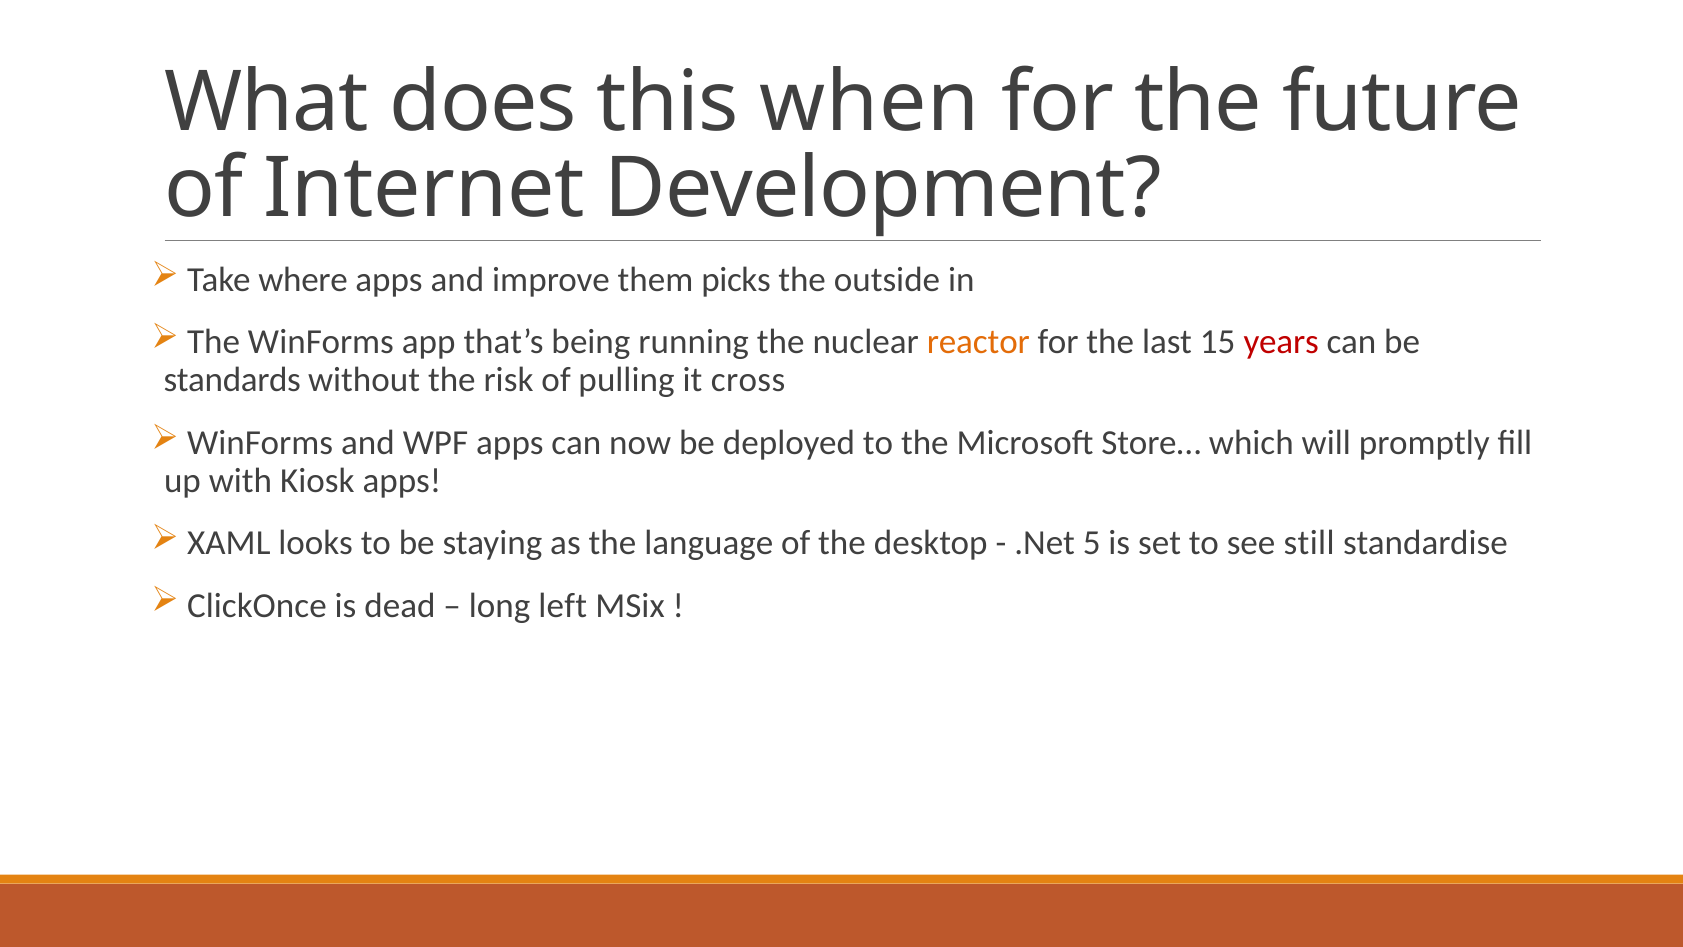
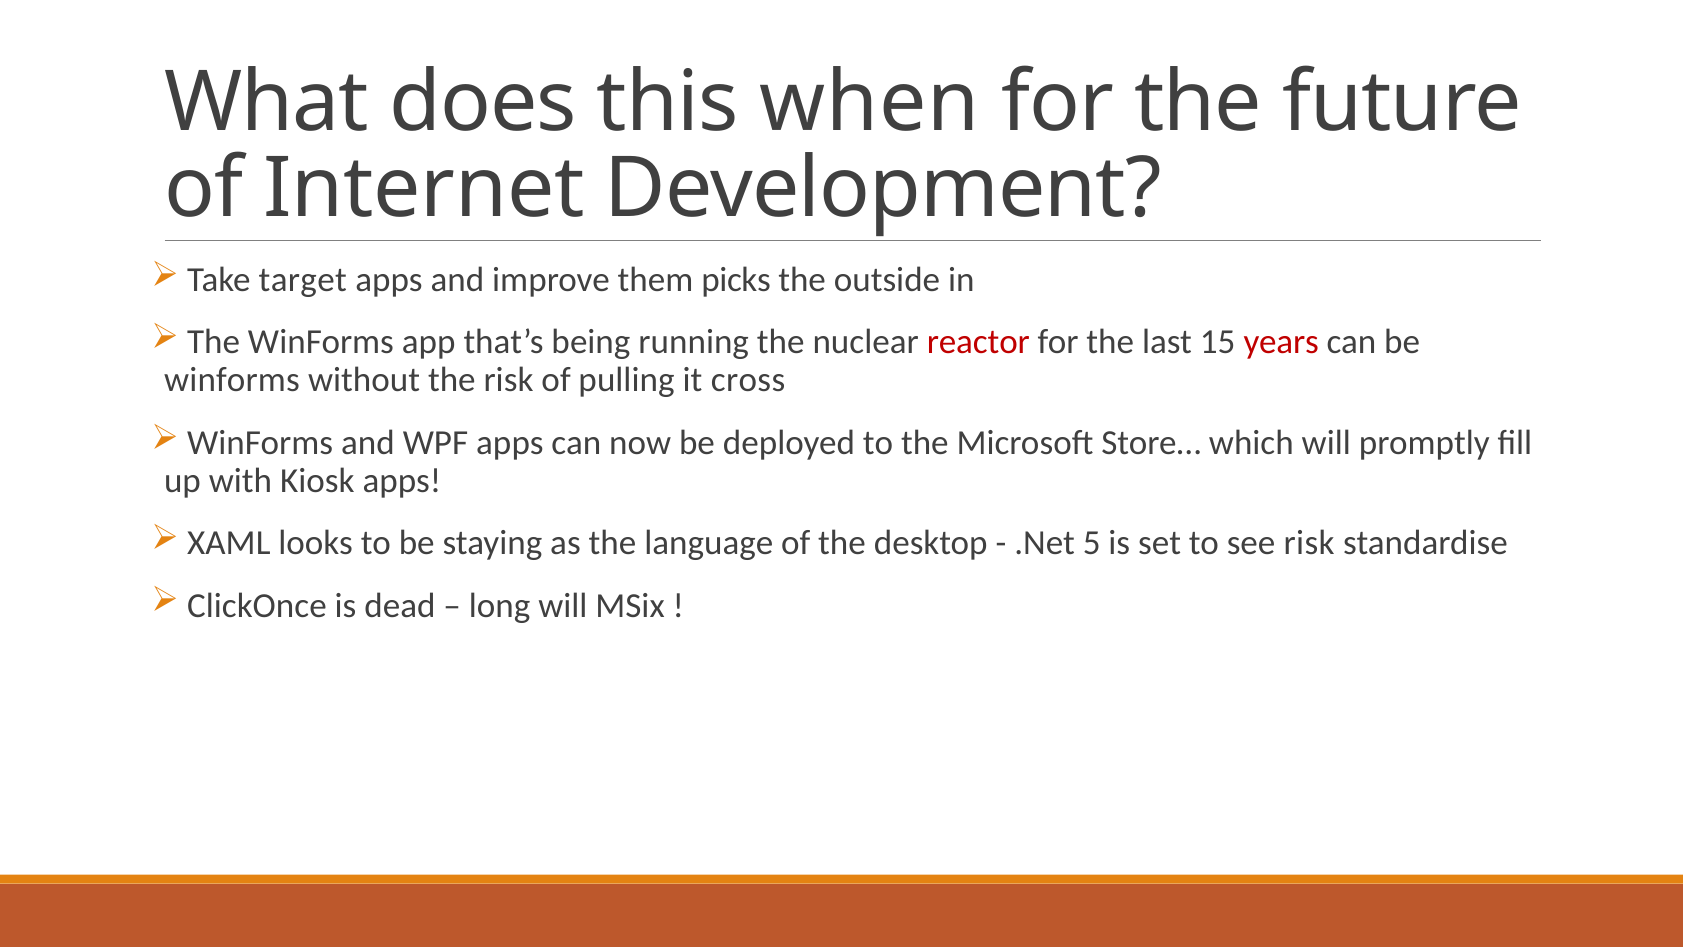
where: where -> target (303, 280)
reactor colour: orange -> red (978, 342)
standards: standards -> winforms (232, 380)
see still: still -> risk (1309, 543)
long left: left -> will (563, 605)
